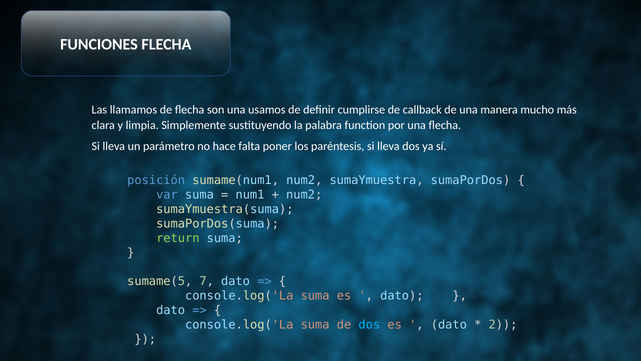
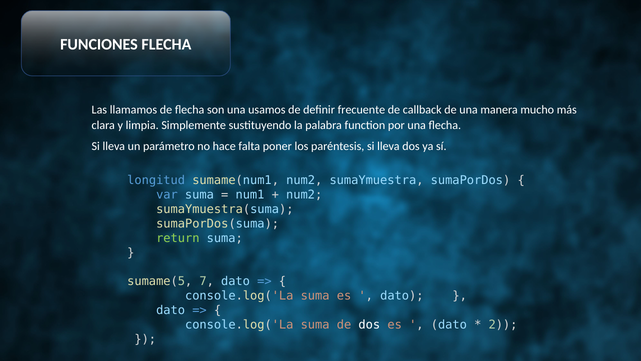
cumplirse: cumplirse -> frecuente (361, 110)
posición: posición -> longitud (156, 180)
dos colour: light blue -> white (369, 324)
